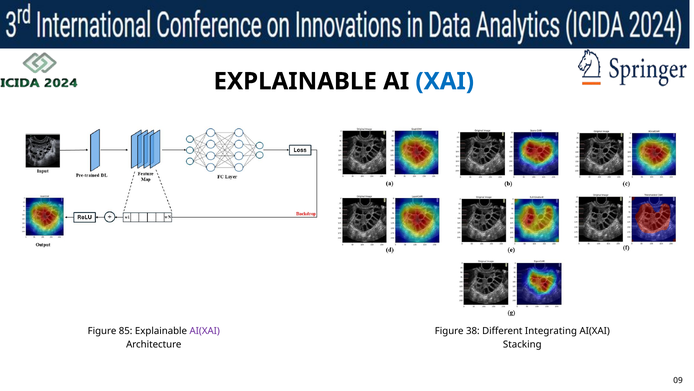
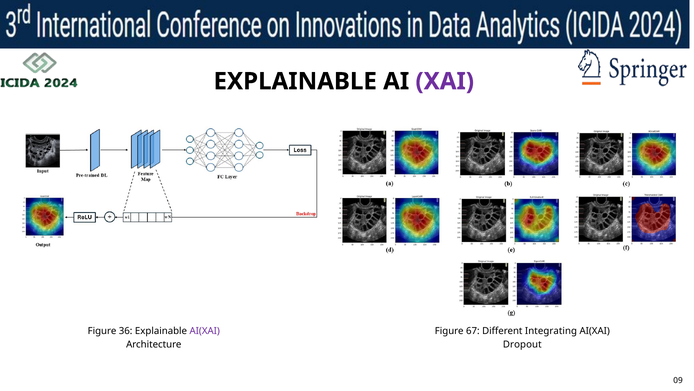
XAI colour: blue -> purple (445, 81)
85: 85 -> 36 (126, 330)
38: 38 -> 67 (473, 330)
Stacking: Stacking -> Dropout (522, 344)
